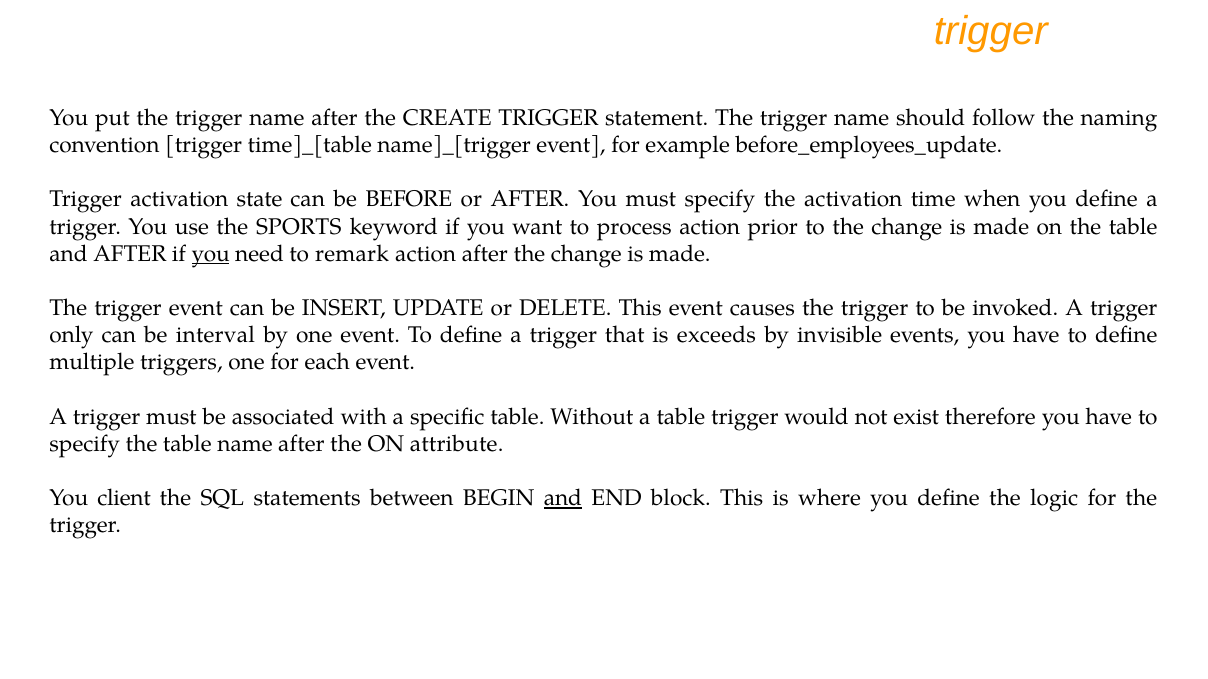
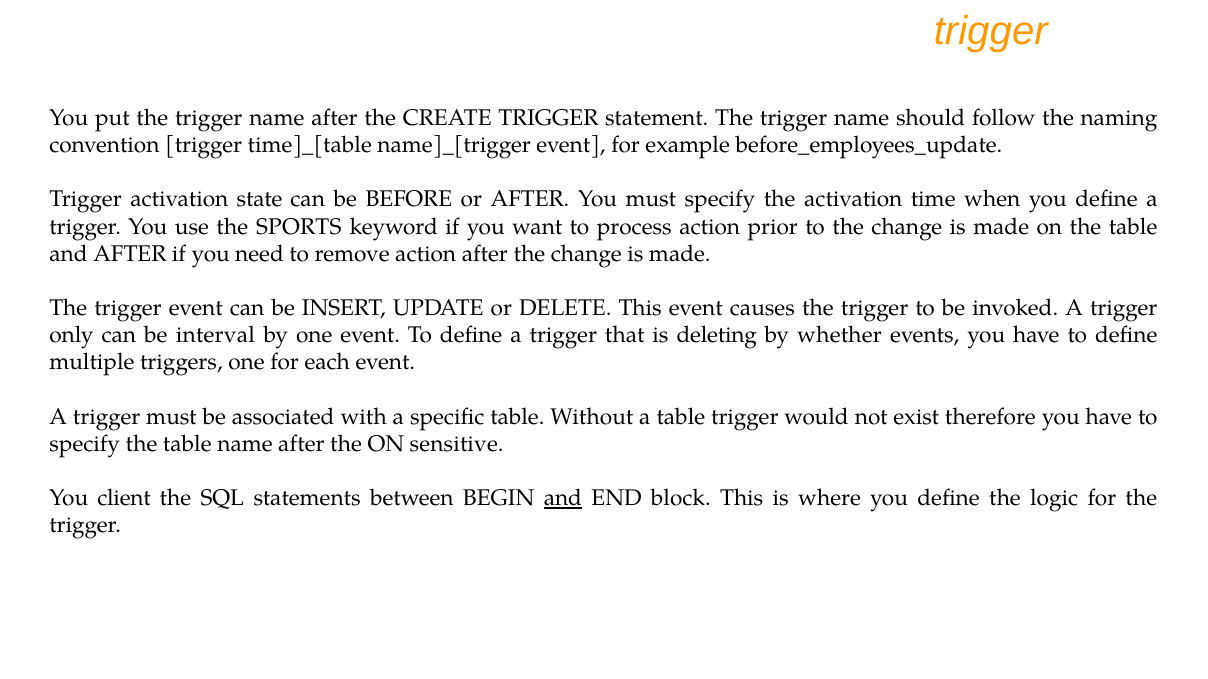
you underline: present -> none (211, 254)
remark: remark -> remove (352, 254)
exceeds: exceeds -> deleting (717, 335)
invisible: invisible -> whether (840, 335)
attribute: attribute -> sensitive (457, 444)
